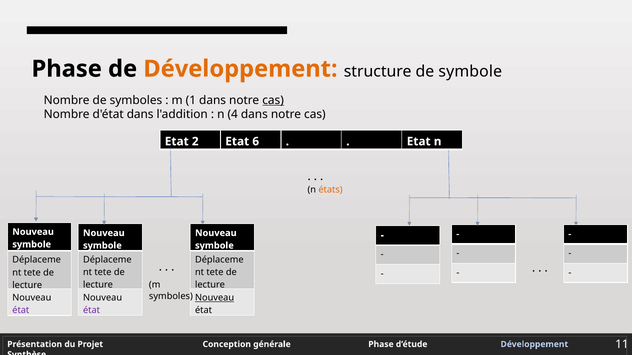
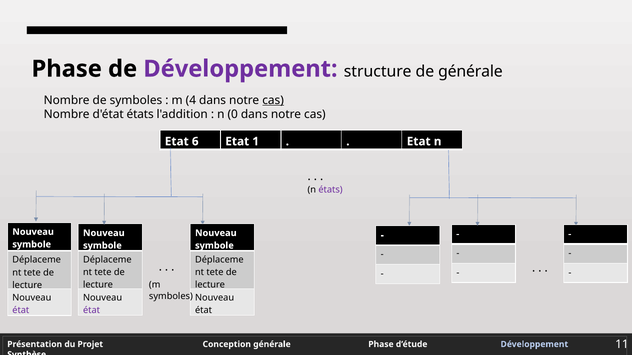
Développement colour: orange -> purple (240, 69)
de symbole: symbole -> générale (470, 72)
1: 1 -> 4 (191, 100)
d'état dans: dans -> états (140, 115)
4: 4 -> 0 (233, 115)
2: 2 -> 6 (195, 142)
6: 6 -> 1 (256, 142)
états colour: orange -> purple (330, 190)
Nouveau underline: present -> none (215, 298)
